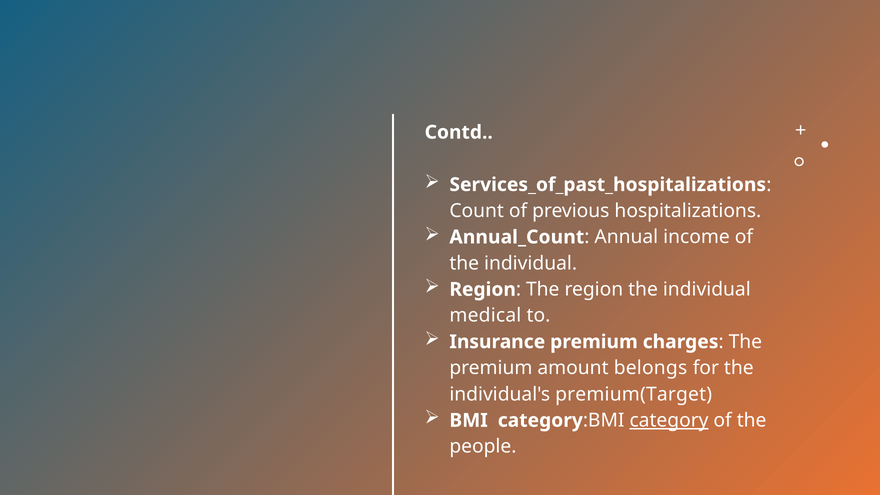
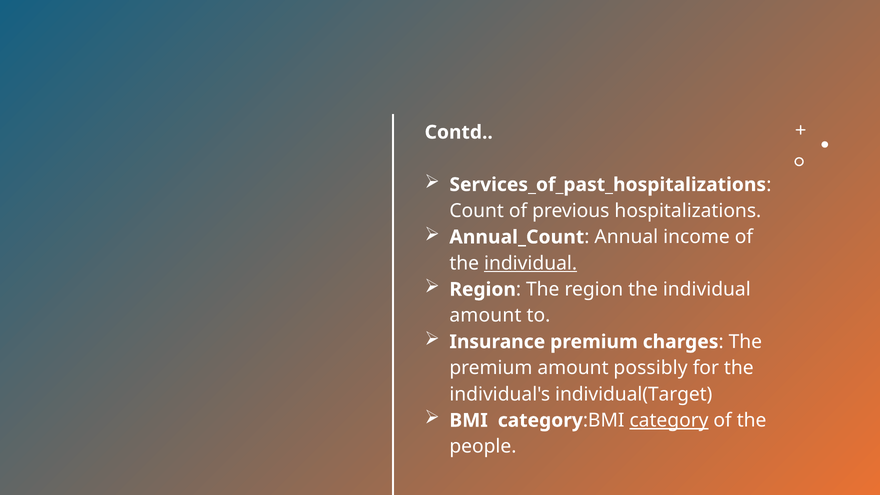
individual underline: none -> present (531, 263)
medical: medical -> amount (485, 316)
belongs: belongs -> possibly (651, 368)
premium(Target: premium(Target -> individual(Target (634, 394)
